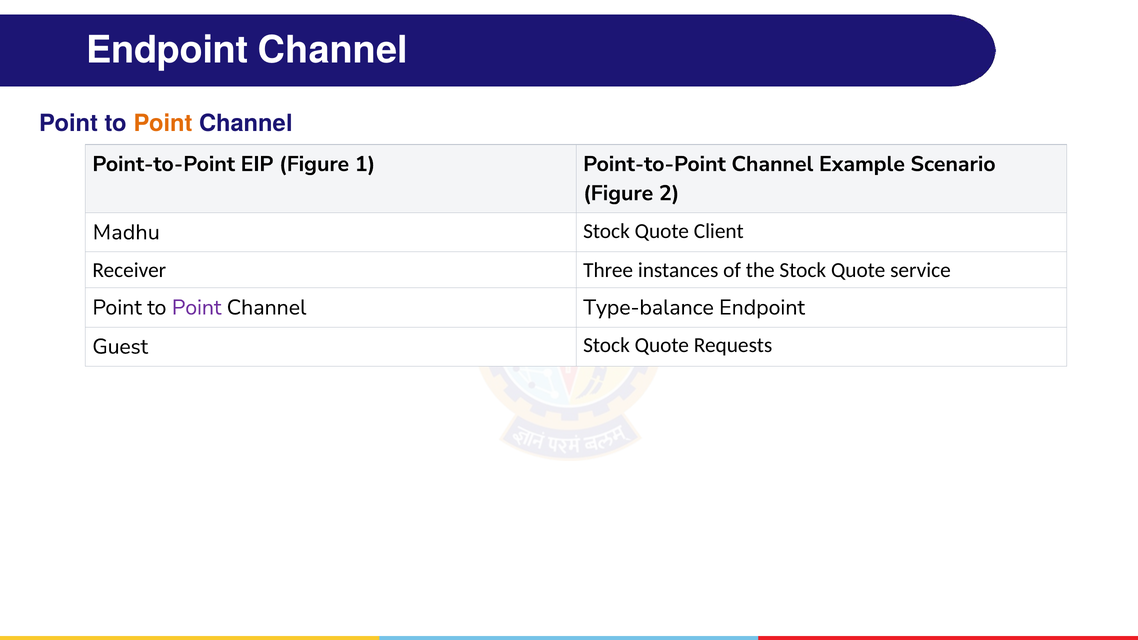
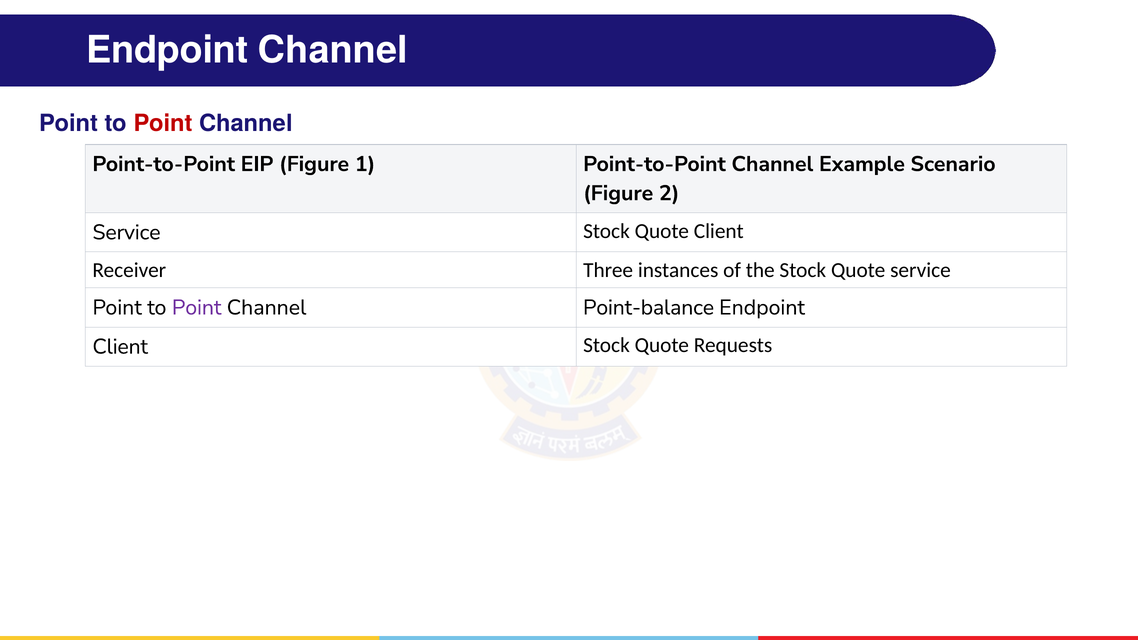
Point colour: orange -> red (163, 124)
Madhu: Madhu -> Service (127, 232)
Type-balance: Type-balance -> Point-balance (649, 308)
Guest: Guest -> Client (120, 347)
